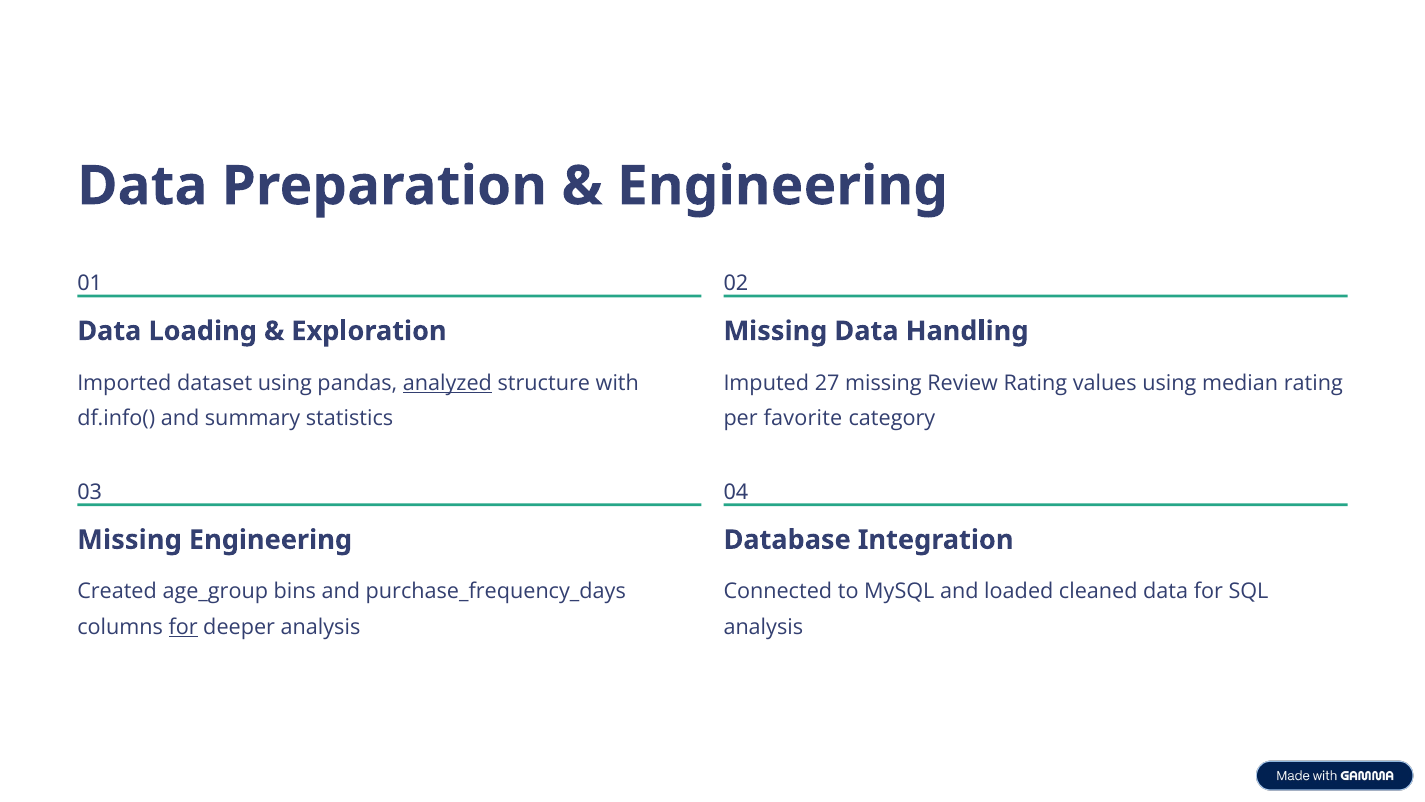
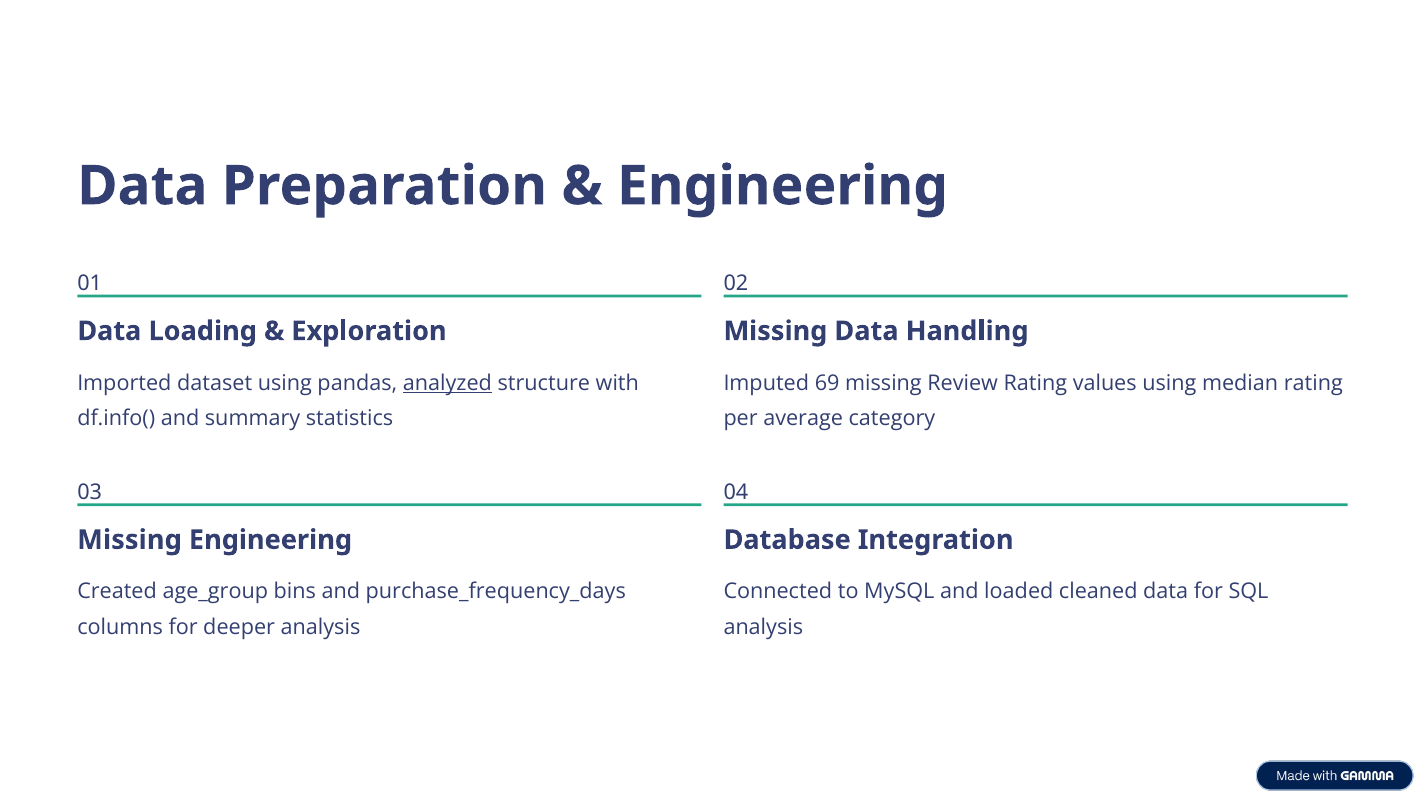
27: 27 -> 69 (827, 383)
favorite: favorite -> average (803, 418)
for underline: present -> none (183, 627)
